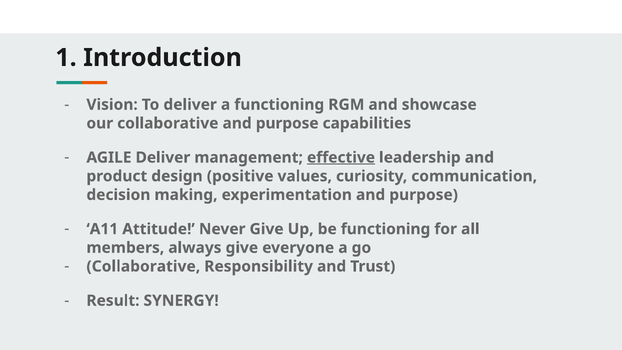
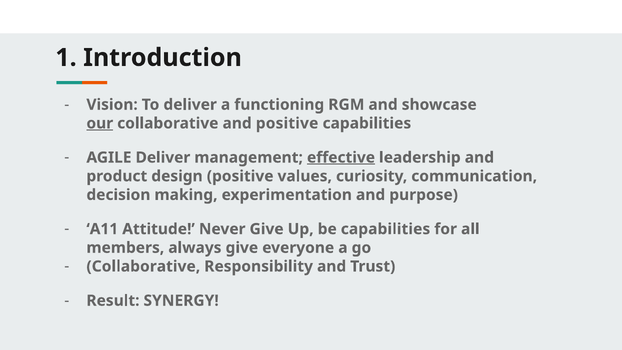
our underline: none -> present (100, 123)
collaborative and purpose: purpose -> positive (287, 123)
be functioning: functioning -> capabilities (386, 229)
